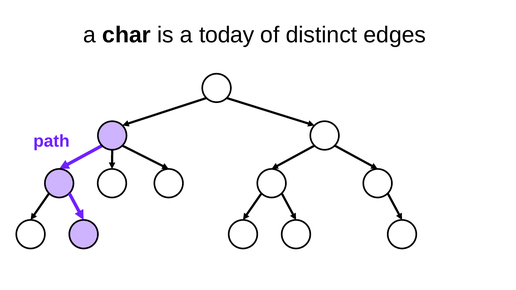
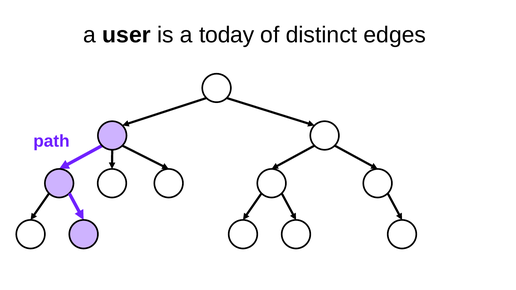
char: char -> user (126, 35)
